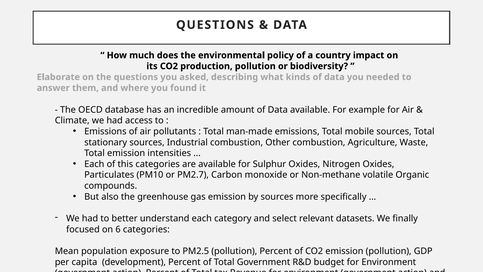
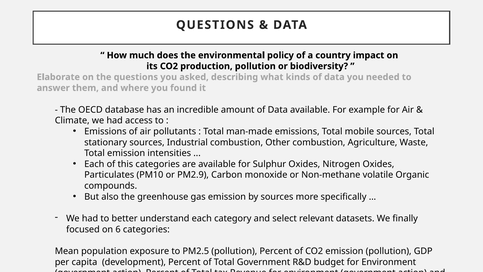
PM2.7: PM2.7 -> PM2.9 (193, 175)
